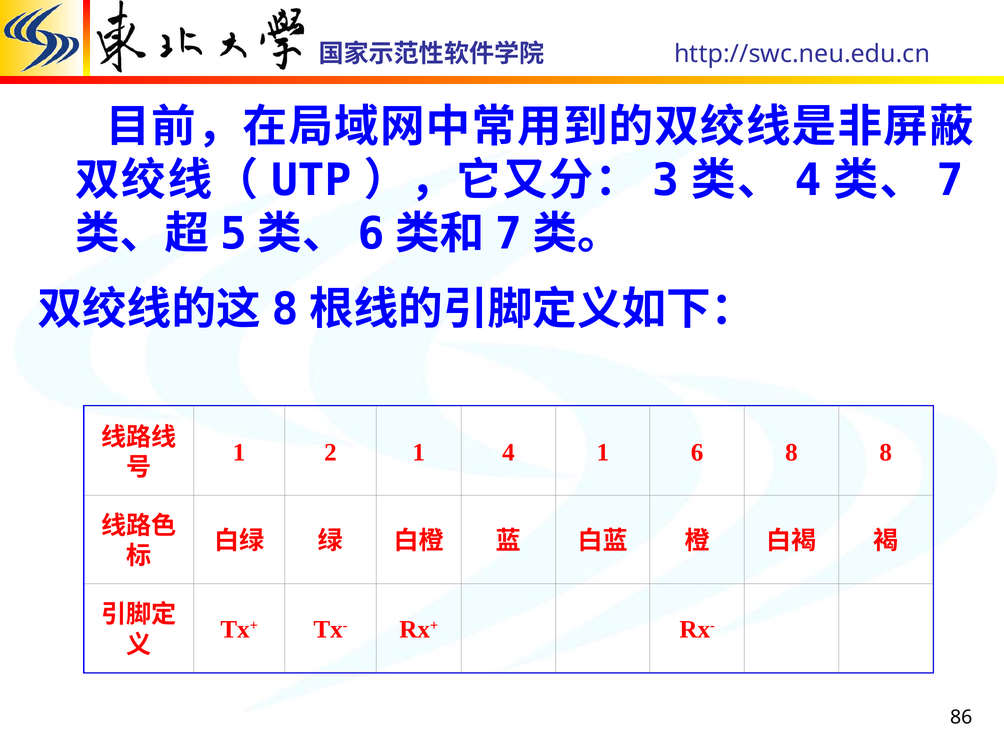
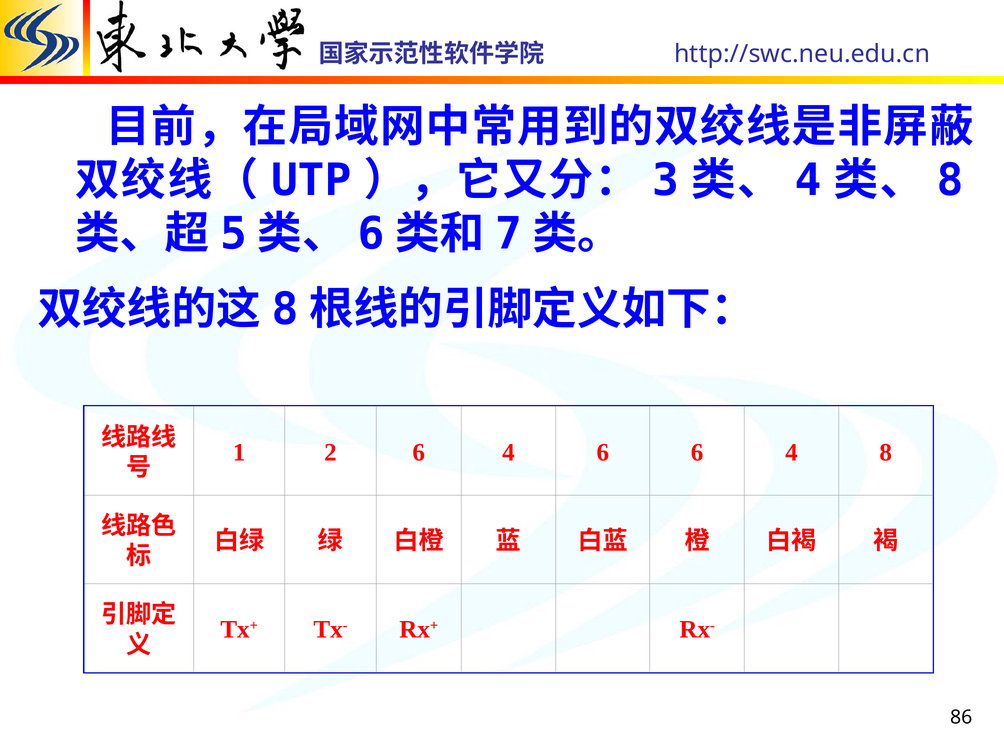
7: 7 -> 8 (950, 180)
2 1: 1 -> 6 (419, 452)
4 1: 1 -> 6 (603, 452)
8: 8 -> 4 (791, 452)
